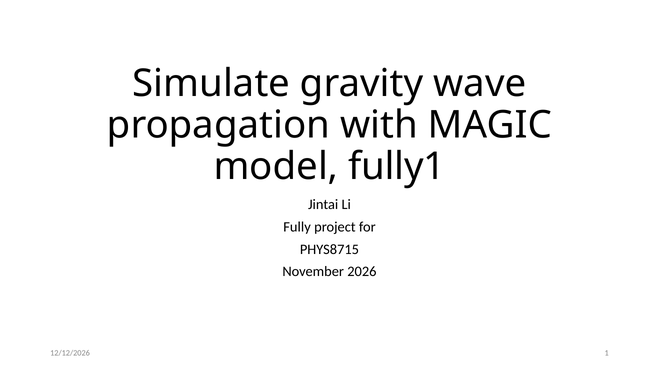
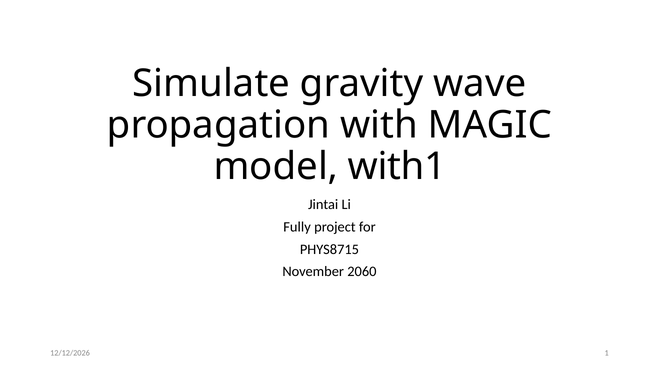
fully1: fully1 -> with1 (397, 167)
2026: 2026 -> 2060 (362, 272)
